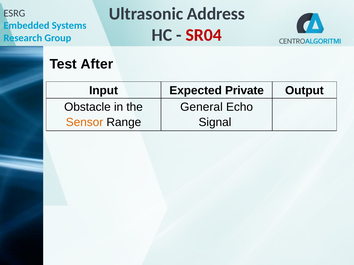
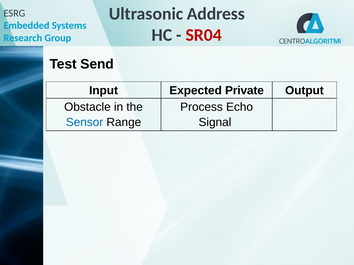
After: After -> Send (97, 64)
General: General -> Process (202, 107)
Sensor colour: orange -> blue (85, 122)
